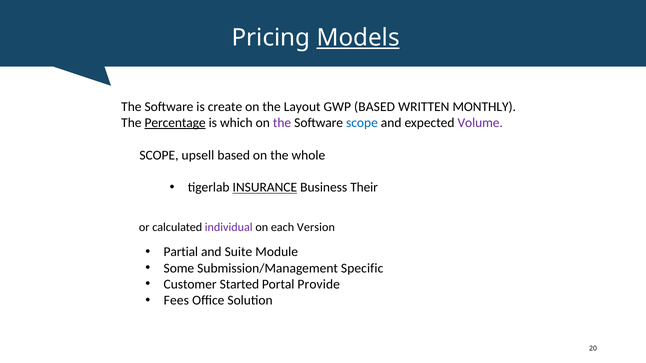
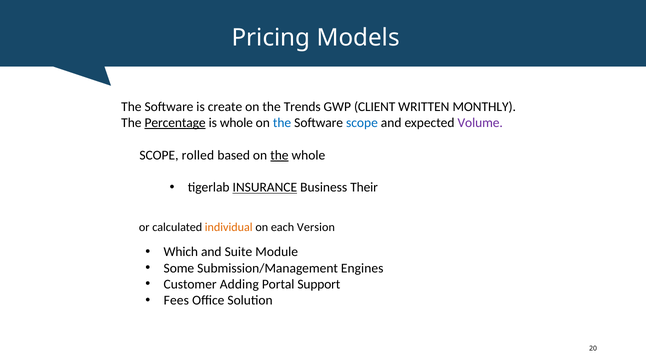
Models underline: present -> none (358, 38)
Layout: Layout -> Trends (302, 107)
GWP BASED: BASED -> CLIENT (375, 107)
is which: which -> whole (236, 123)
the colour: purple -> blue (282, 123)
upsell: upsell -> rolled (198, 155)
the underline: none -> present (279, 155)
individual colour: purple -> orange (229, 227)
Partial: Partial -> Which (181, 252)
Specific: Specific -> Engines (362, 268)
Started: Started -> Adding (239, 284)
Provide: Provide -> Support (319, 284)
